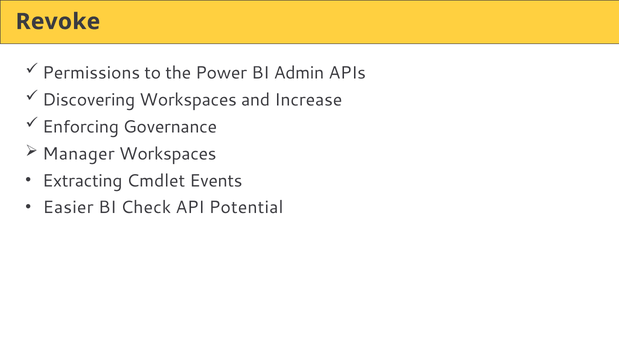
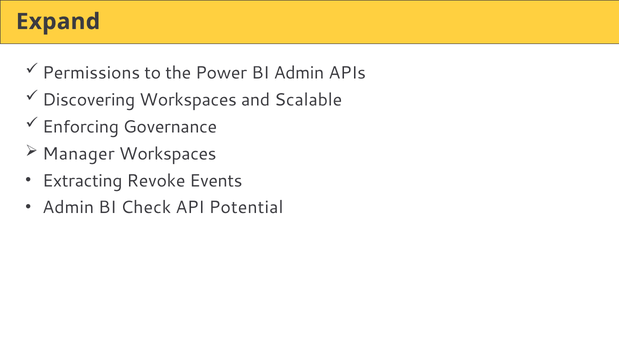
Revoke: Revoke -> Expand (58, 22)
Increase: Increase -> Scalable (308, 100)
Cmdlet: Cmdlet -> Revoke (156, 181)
Easier: Easier -> Admin (68, 208)
